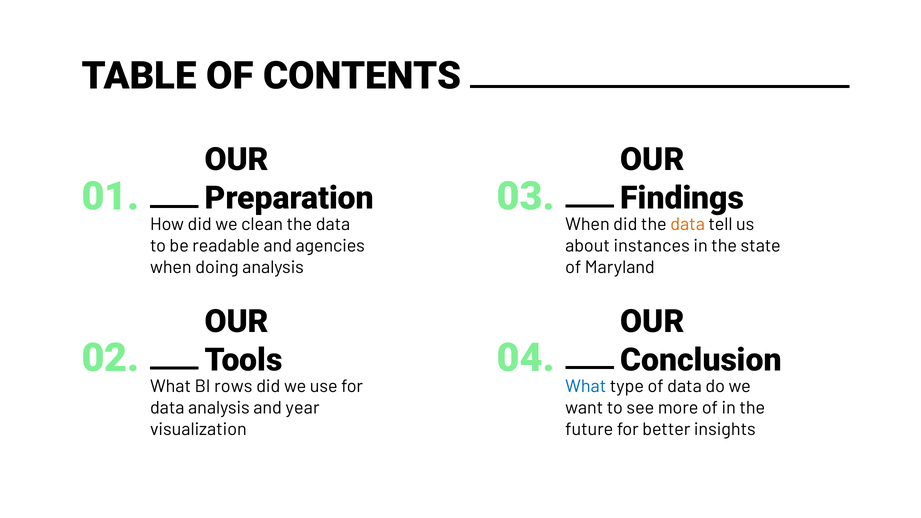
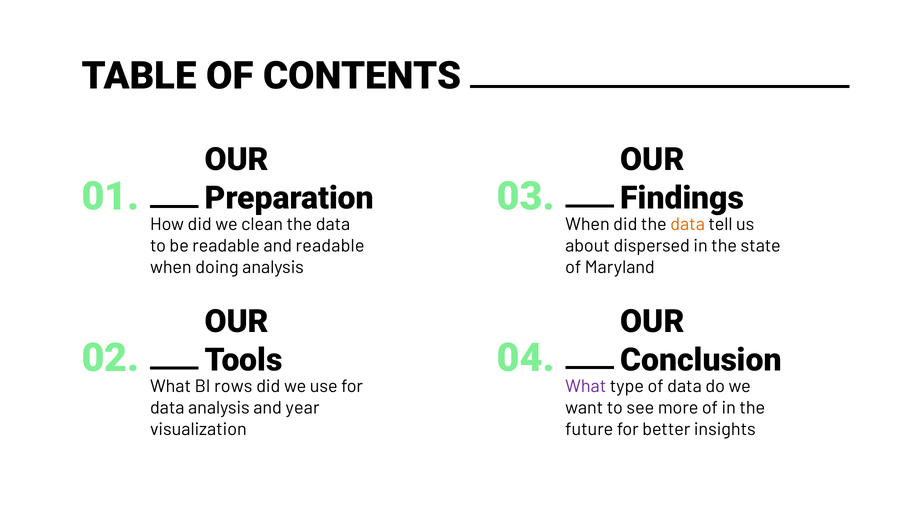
and agencies: agencies -> readable (330, 246)
instances: instances -> dispersed (652, 246)
What colour: blue -> purple (586, 386)
